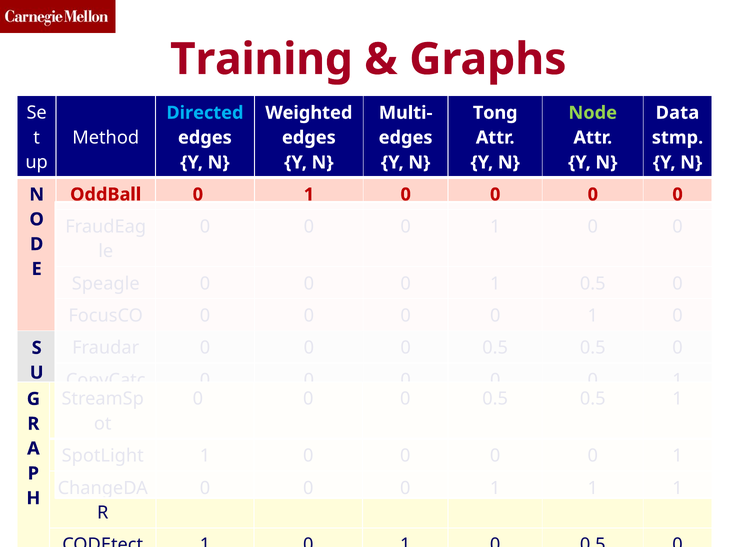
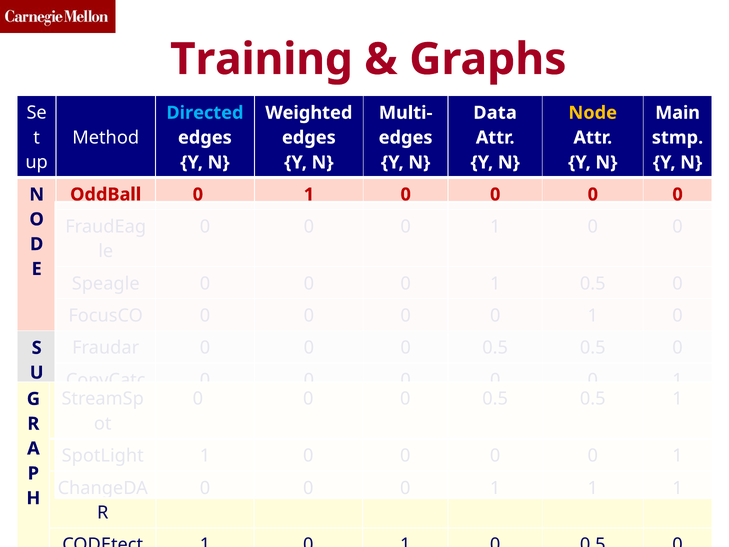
Tong: Tong -> Data (495, 113)
Node colour: light green -> yellow (593, 113)
Data: Data -> Main (678, 113)
